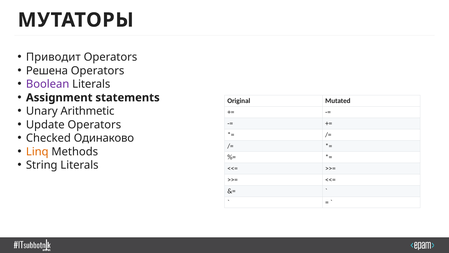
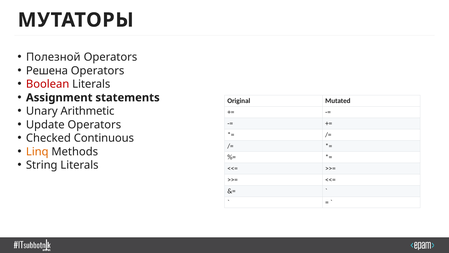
Приводит: Приводит -> Полезной (53, 57)
Boolean colour: purple -> red (48, 84)
Одинаково: Одинаково -> Continuous (104, 138)
